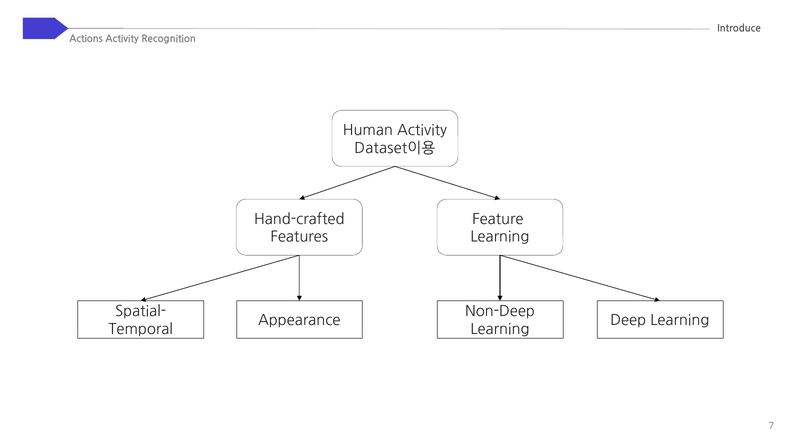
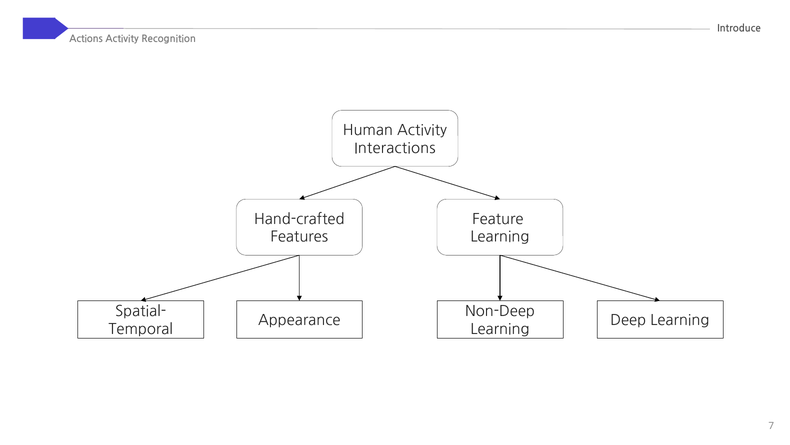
Dataset이용: Dataset이용 -> Interactions (395, 148)
